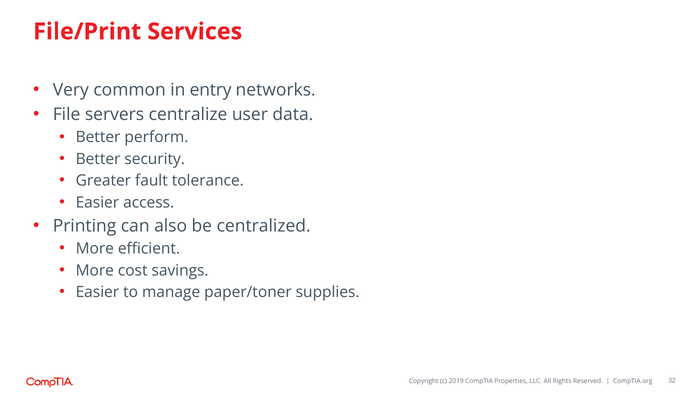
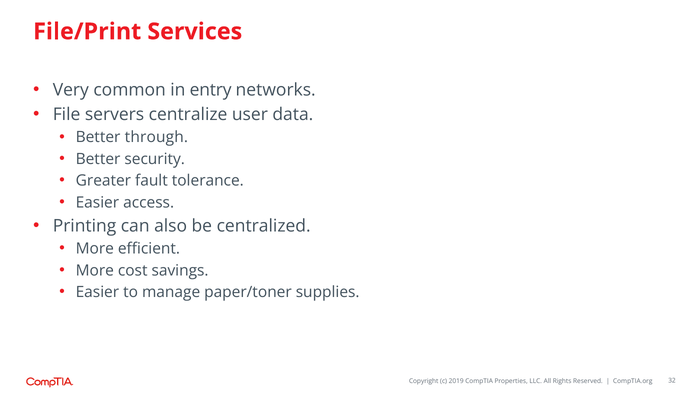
perform: perform -> through (156, 137)
